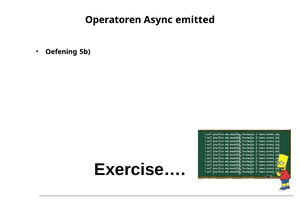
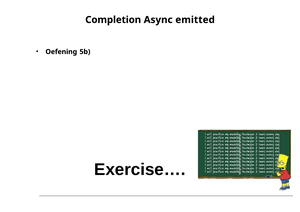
Operatoren: Operatoren -> Completion (113, 20)
